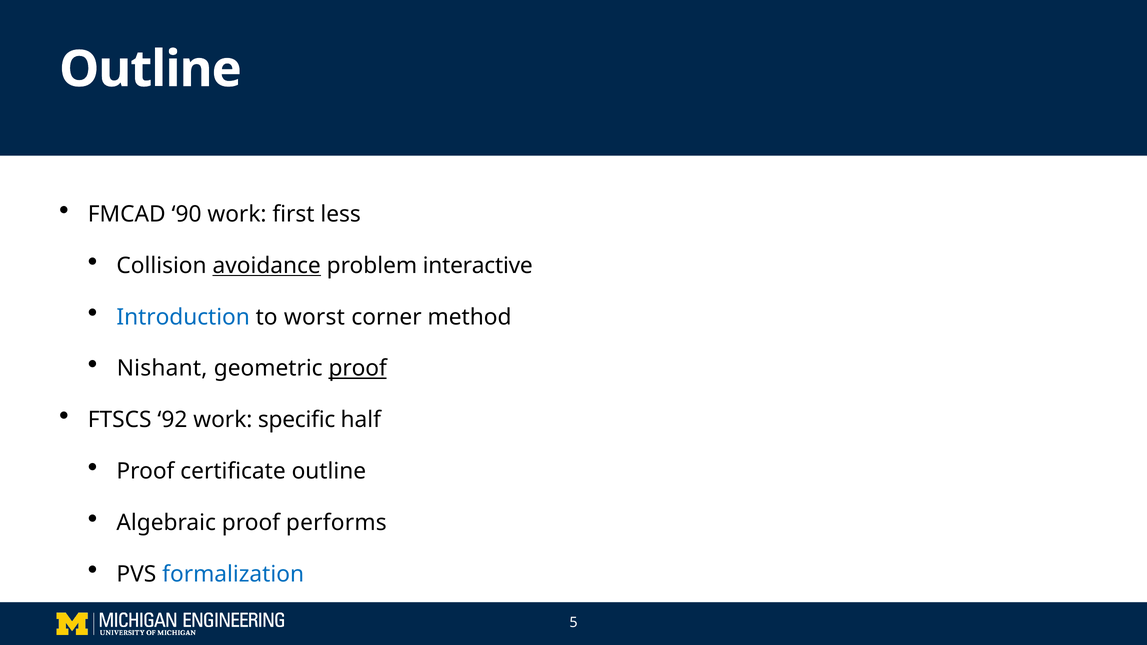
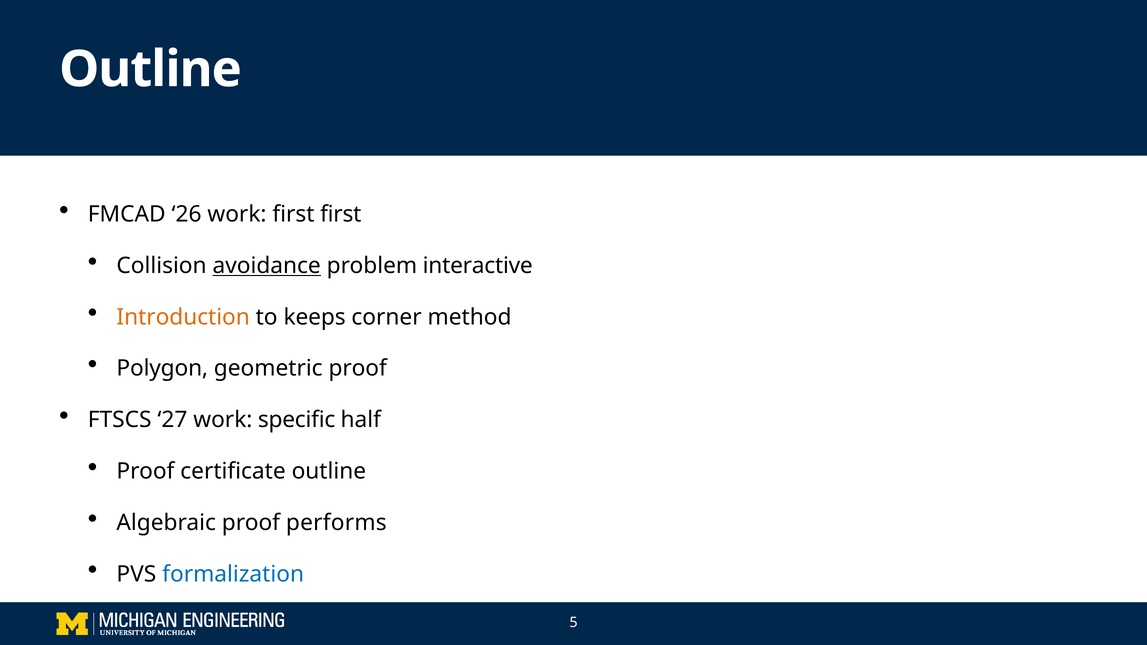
90: 90 -> 26 (187, 214)
first less: less -> first (341, 214)
Introduction colour: blue -> orange (183, 317)
worst: worst -> keeps (315, 317)
Nishant: Nishant -> Polygon (162, 369)
proof underline: present -> none (358, 369)
92: 92 -> 27 (172, 420)
